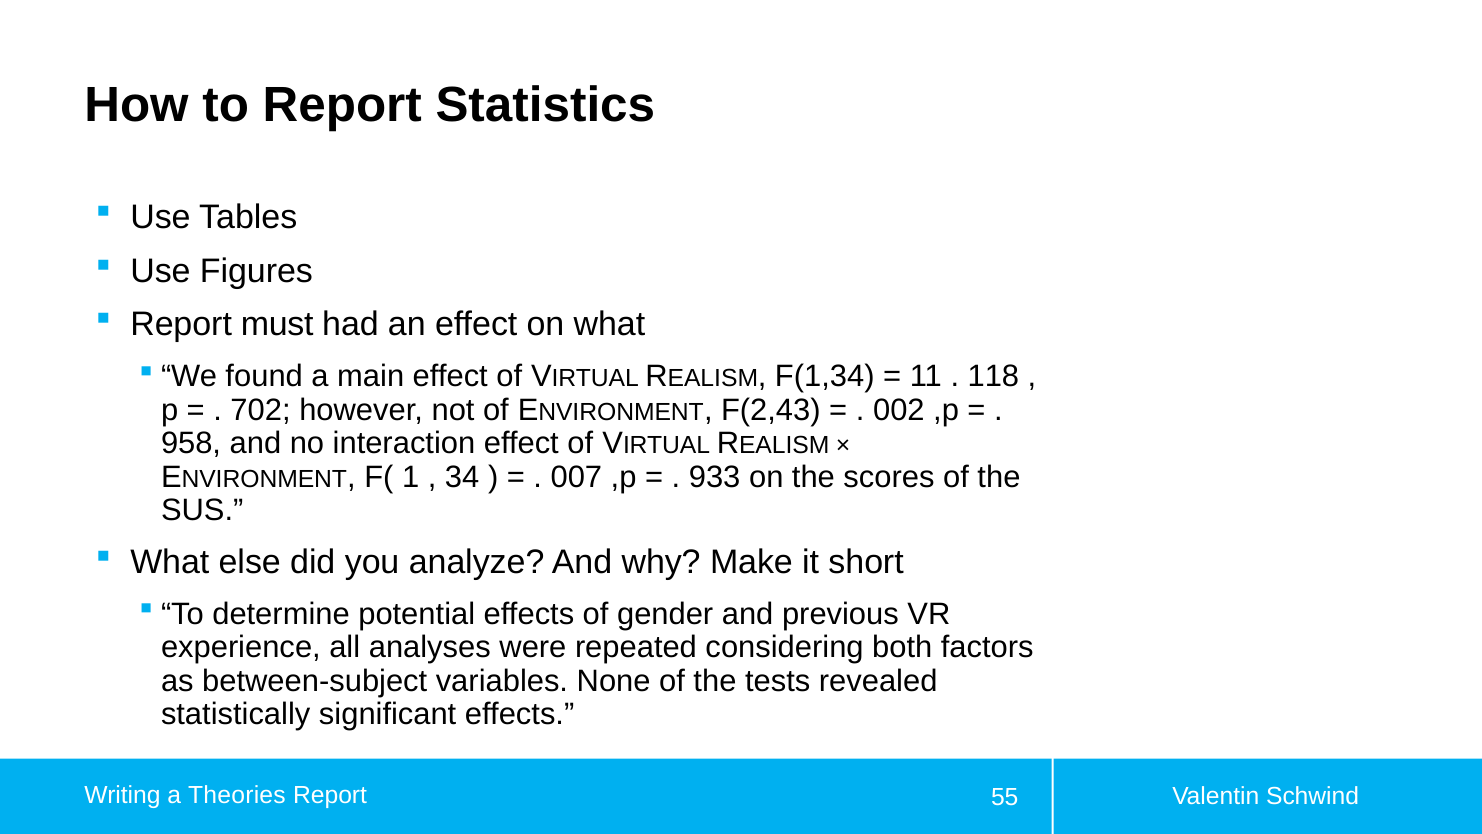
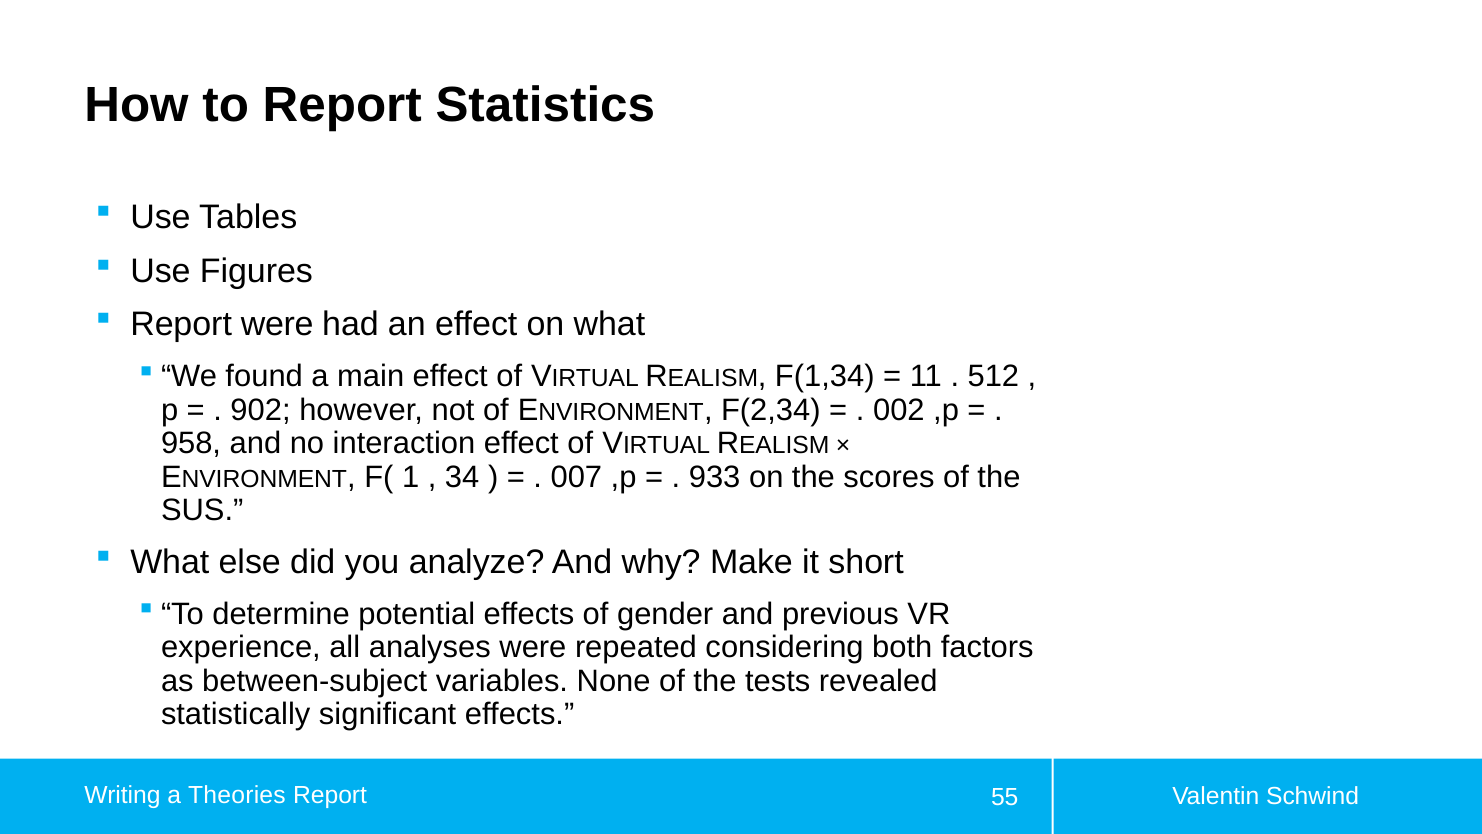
Report must: must -> were (277, 324)
118: 118 -> 512 (993, 376)
702: 702 -> 902 (261, 410)
F(2,43: F(2,43 -> F(2,34 (771, 410)
